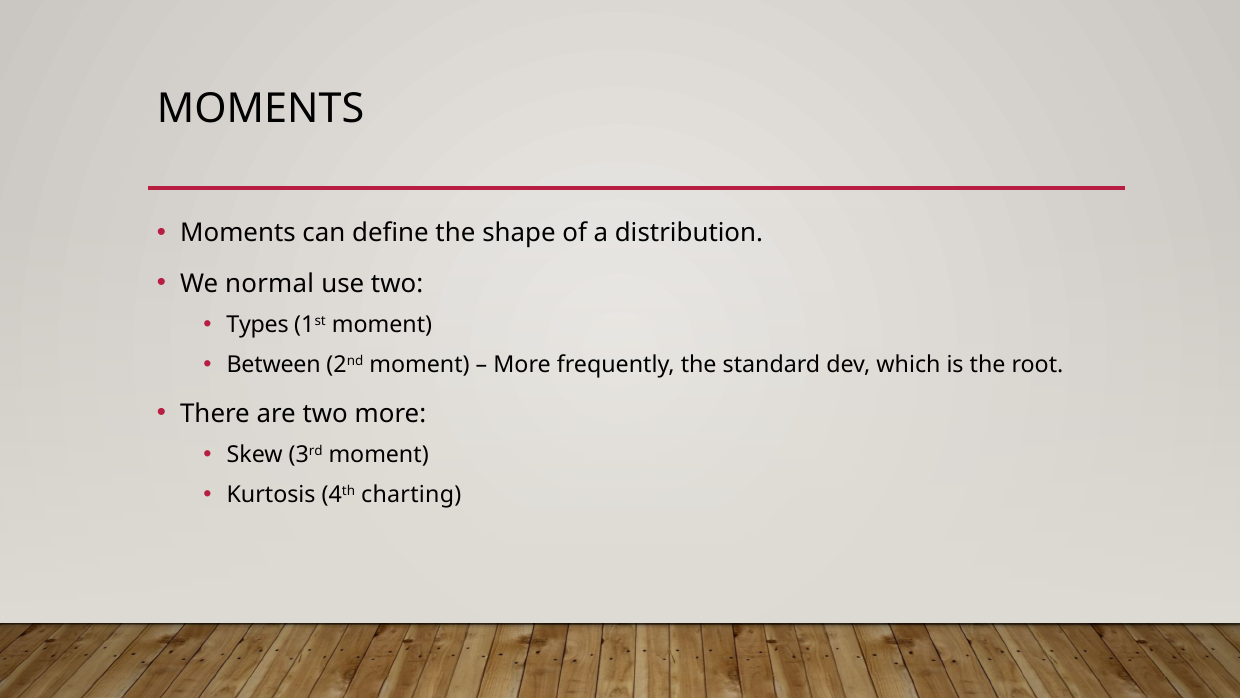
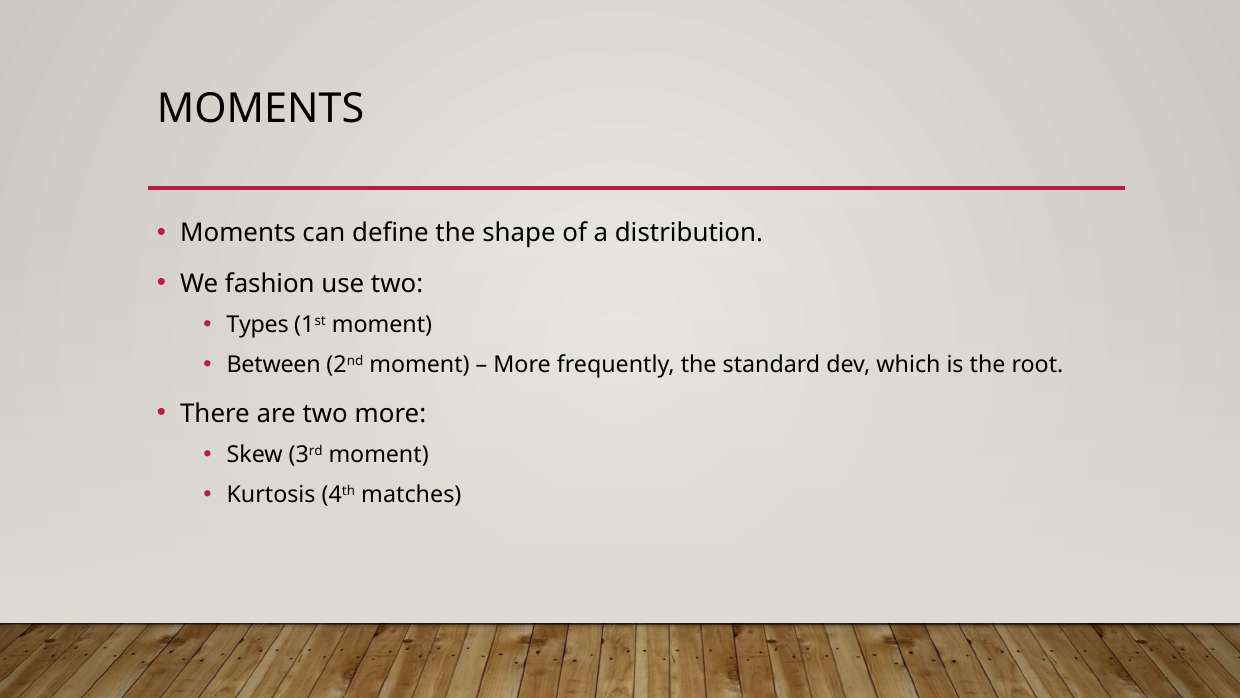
normal: normal -> fashion (270, 283)
charting: charting -> matches (411, 494)
